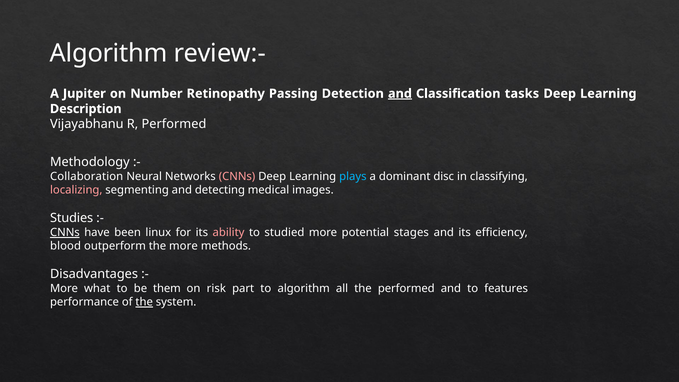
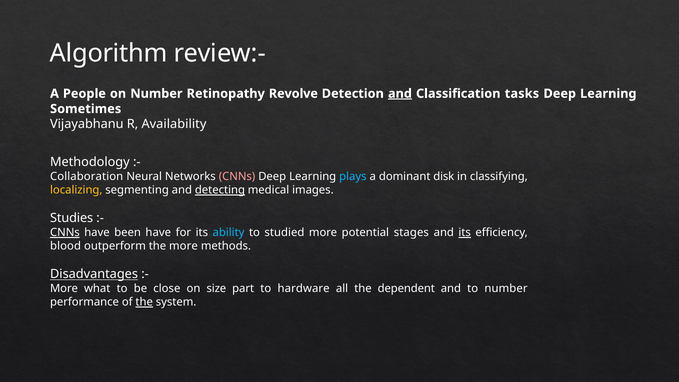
Jupiter: Jupiter -> People (84, 94)
Passing: Passing -> Revolve (293, 94)
Description: Description -> Sometimes (86, 109)
R Performed: Performed -> Availability (174, 124)
disc: disc -> disk (444, 177)
localizing colour: pink -> yellow (76, 190)
detecting underline: none -> present (220, 190)
been linux: linux -> have (158, 233)
ability colour: pink -> light blue (229, 233)
its underline: none -> present (465, 233)
Disadvantages underline: none -> present (94, 274)
them: them -> close (167, 289)
risk: risk -> size (216, 289)
to algorithm: algorithm -> hardware (304, 289)
the performed: performed -> dependent (406, 289)
to features: features -> number (506, 289)
